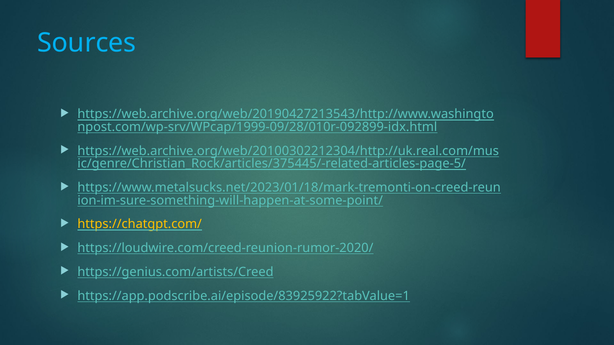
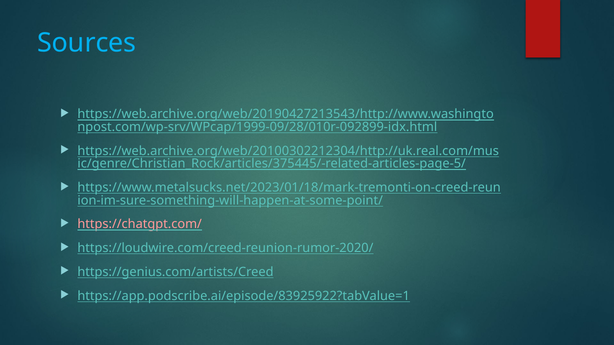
https://chatgpt.com/ colour: yellow -> pink (140, 224)
